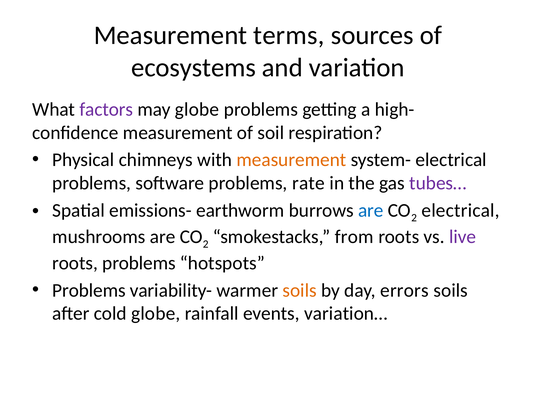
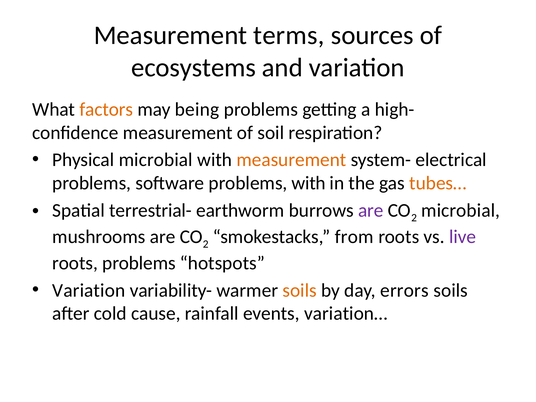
factors colour: purple -> orange (106, 109)
may globe: globe -> being (197, 109)
Physical chimneys: chimneys -> microbial (156, 160)
problems rate: rate -> with (309, 183)
tubes… colour: purple -> orange (438, 183)
emissions-: emissions- -> terrestrial- (151, 210)
are colour: blue -> purple (371, 210)
electrical: electrical -> microbial (461, 210)
Problems: Problems -> Variation (89, 290)
cold globe: globe -> cause (156, 314)
